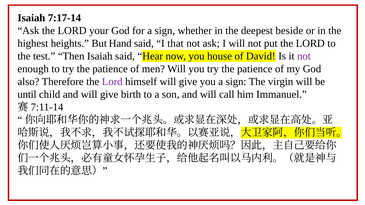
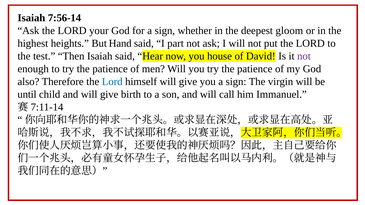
7:17-14: 7:17-14 -> 7:56-14 (64, 18)
beside: beside -> gloom (289, 31)
that: that -> part (176, 43)
Lord colour: purple -> blue (112, 82)
